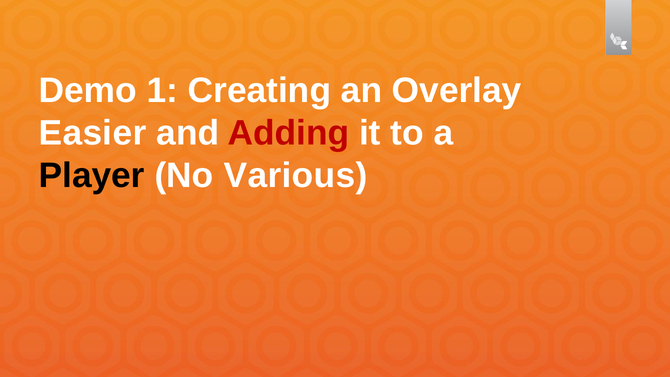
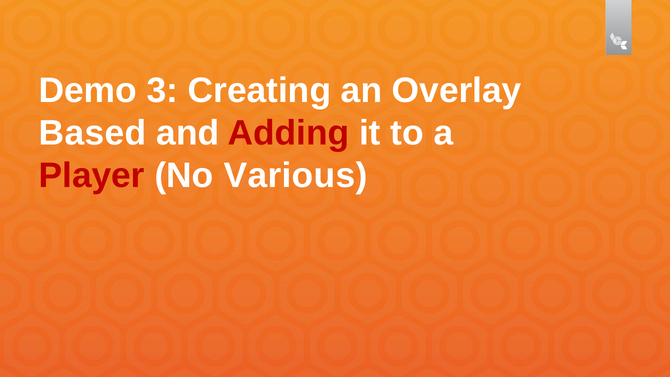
1: 1 -> 3 (162, 91)
Easier: Easier -> Based (92, 133)
Player colour: black -> red (92, 175)
